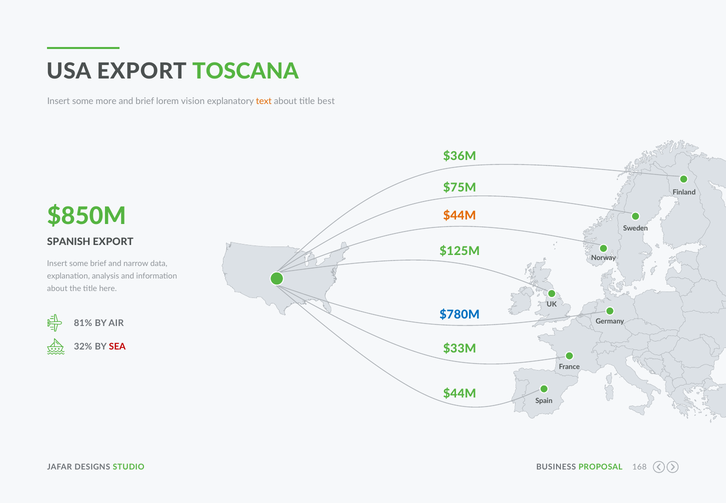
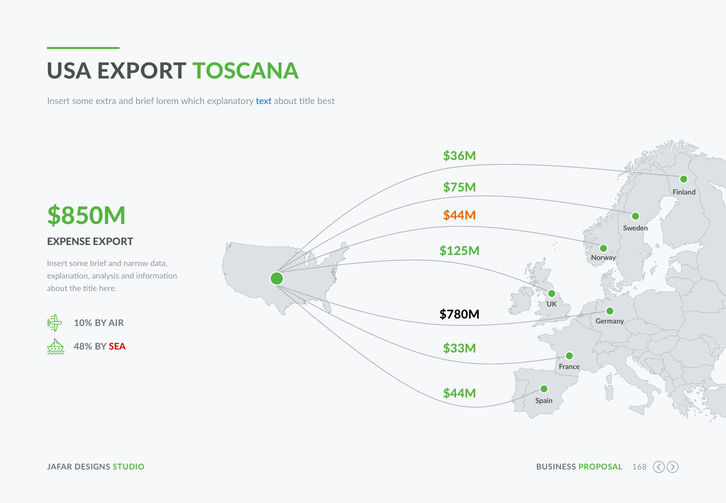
more: more -> extra (106, 101)
vision: vision -> which (193, 101)
text colour: orange -> blue (264, 101)
SPANISH: SPANISH -> EXPENSE (69, 242)
$780M colour: blue -> black (460, 314)
81%: 81% -> 10% (83, 323)
32%: 32% -> 48% (83, 347)
